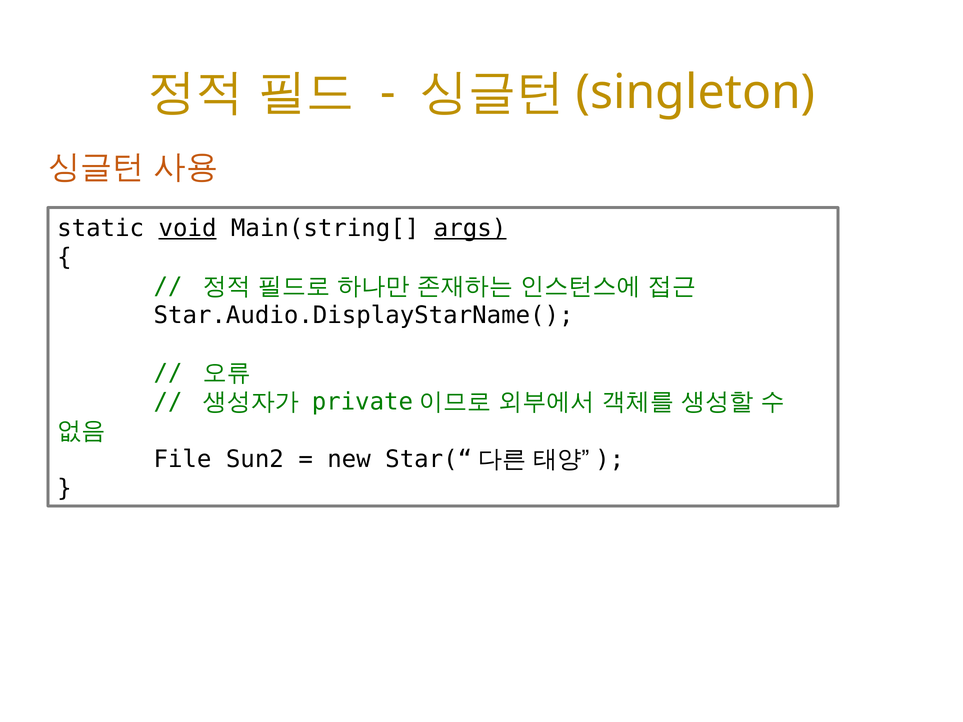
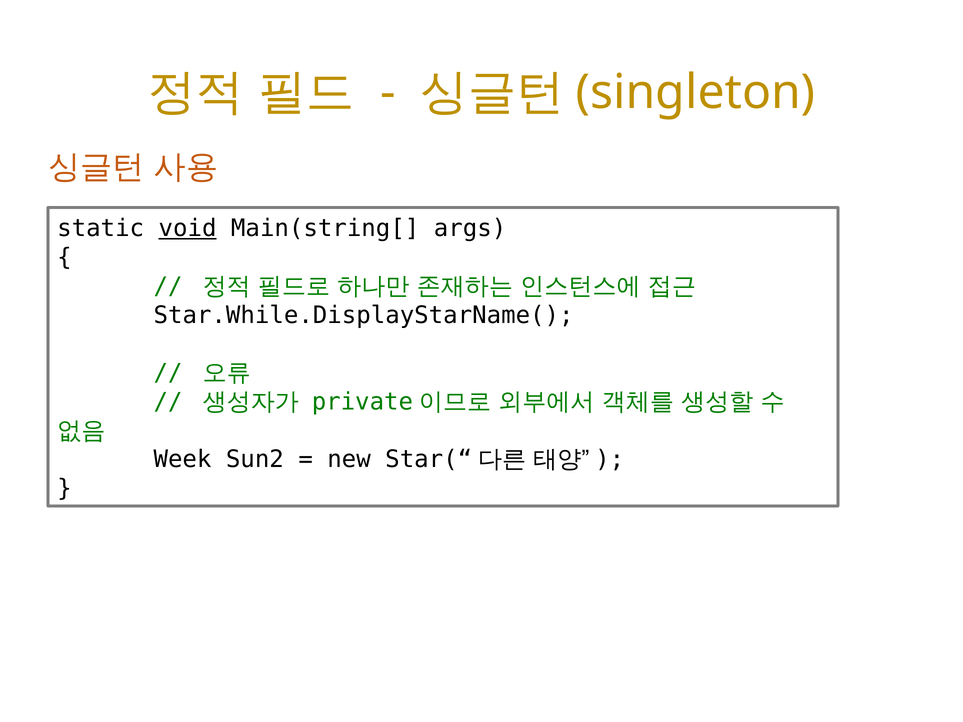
args underline: present -> none (470, 229)
Star.Audio.DisplayStarName(: Star.Audio.DisplayStarName( -> Star.While.DisplayStarName( (364, 315)
File: File -> Week (182, 460)
